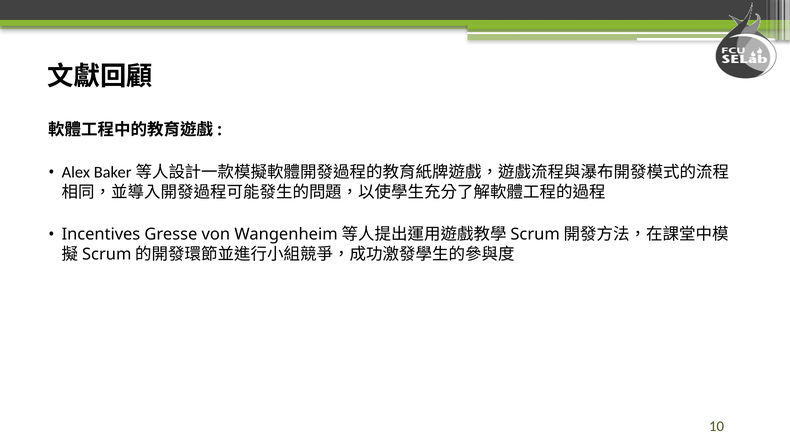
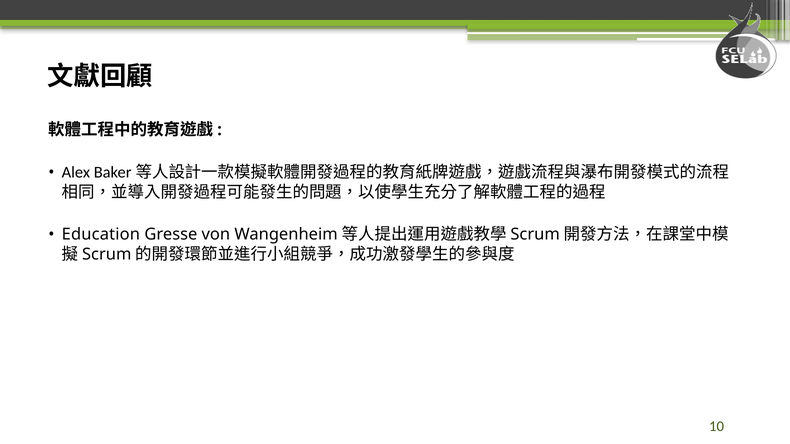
Incentives: Incentives -> Education (101, 235)
